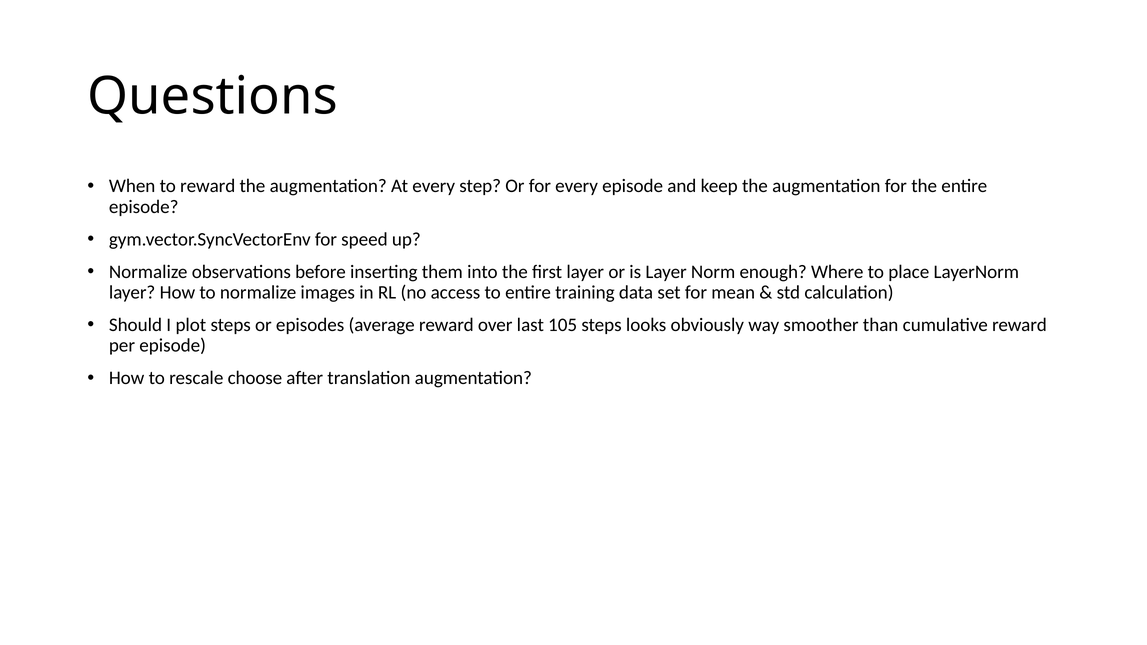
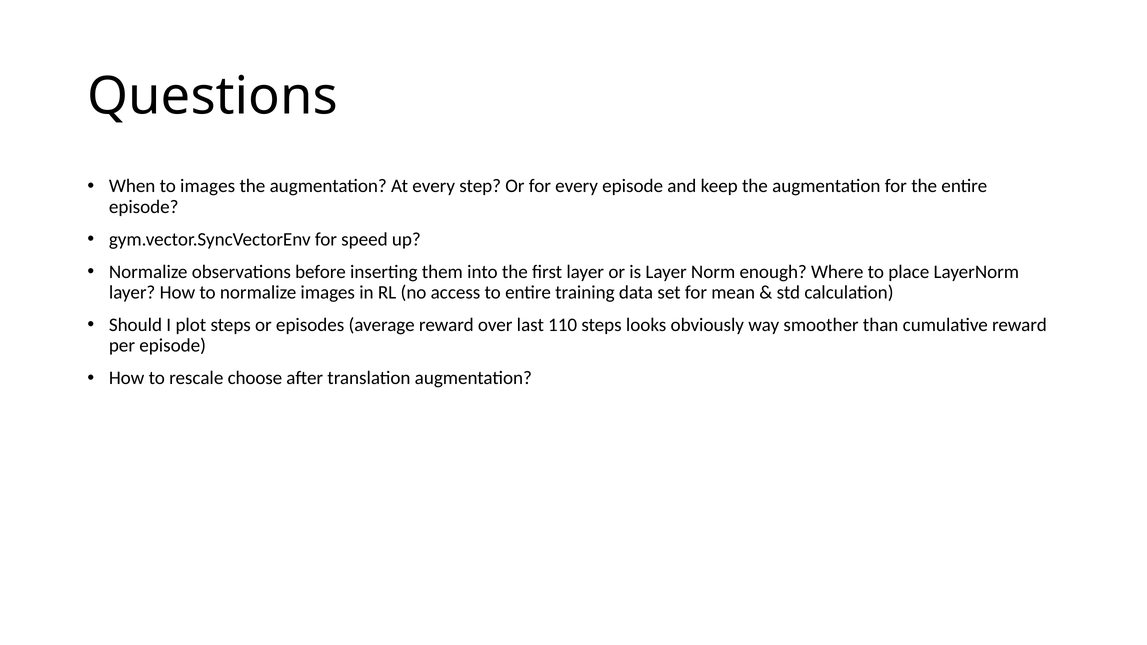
to reward: reward -> images (208, 186)
105: 105 -> 110 (563, 325)
